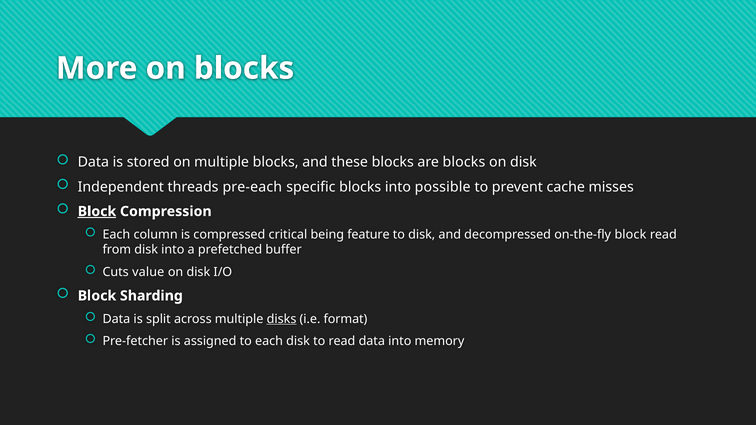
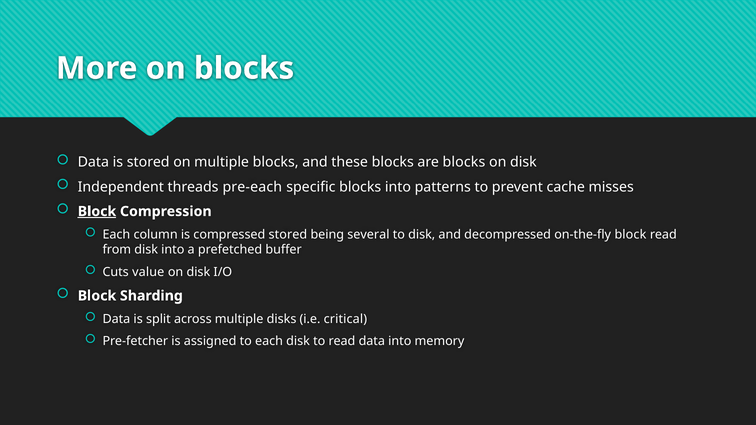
possible: possible -> patterns (443, 187)
compressed critical: critical -> stored (288, 235)
feature: feature -> several (368, 235)
disks underline: present -> none (282, 319)
format: format -> critical (345, 319)
